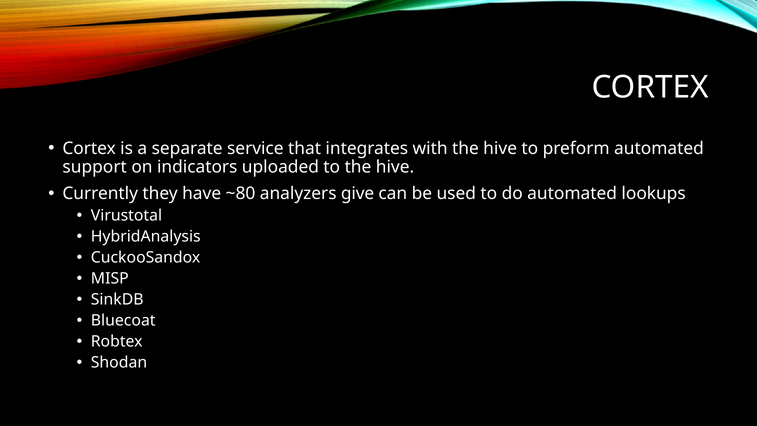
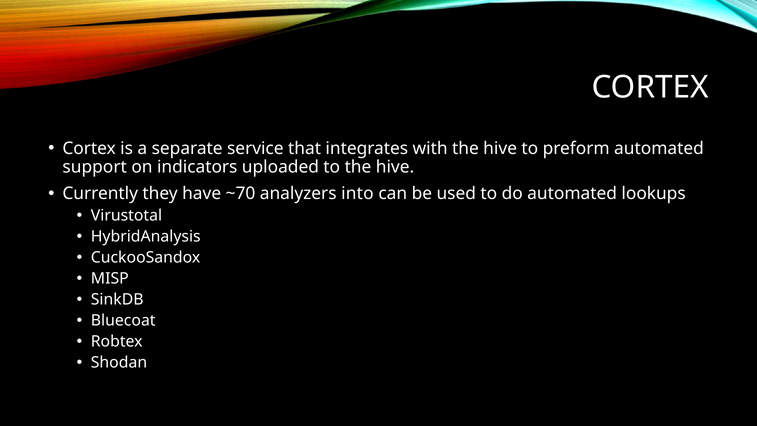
~80: ~80 -> ~70 (240, 194)
give: give -> into (357, 194)
